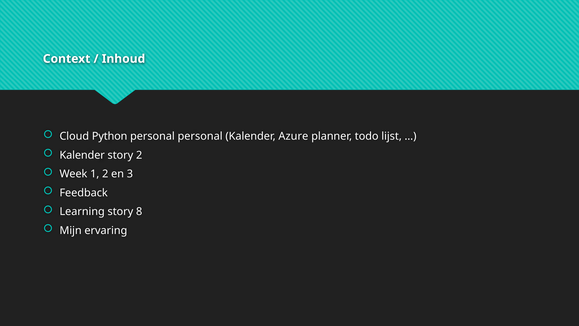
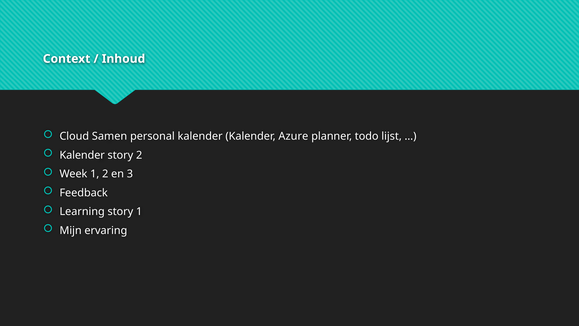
Python: Python -> Samen (110, 136)
personal personal: personal -> kalender (200, 136)
story 8: 8 -> 1 (139, 211)
